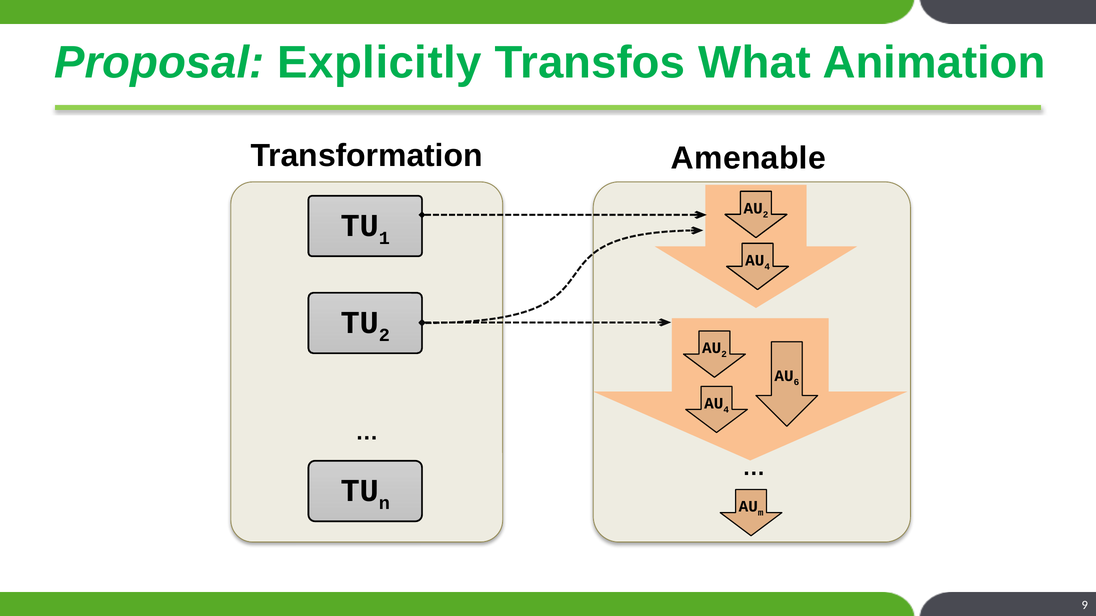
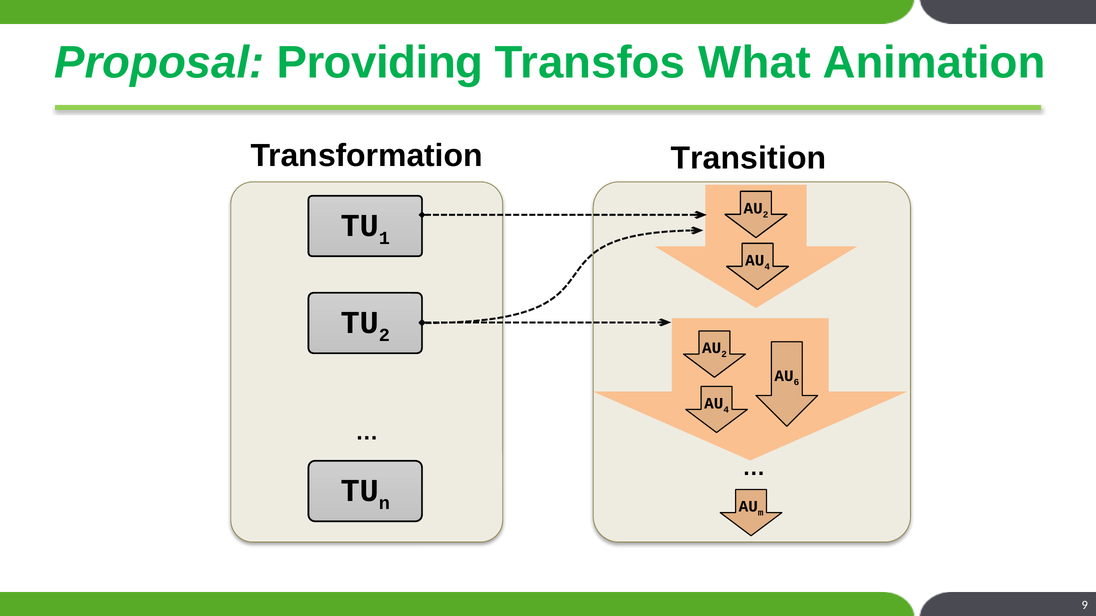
Explicitly: Explicitly -> Providing (380, 63)
Amenable: Amenable -> Transition (748, 158)
